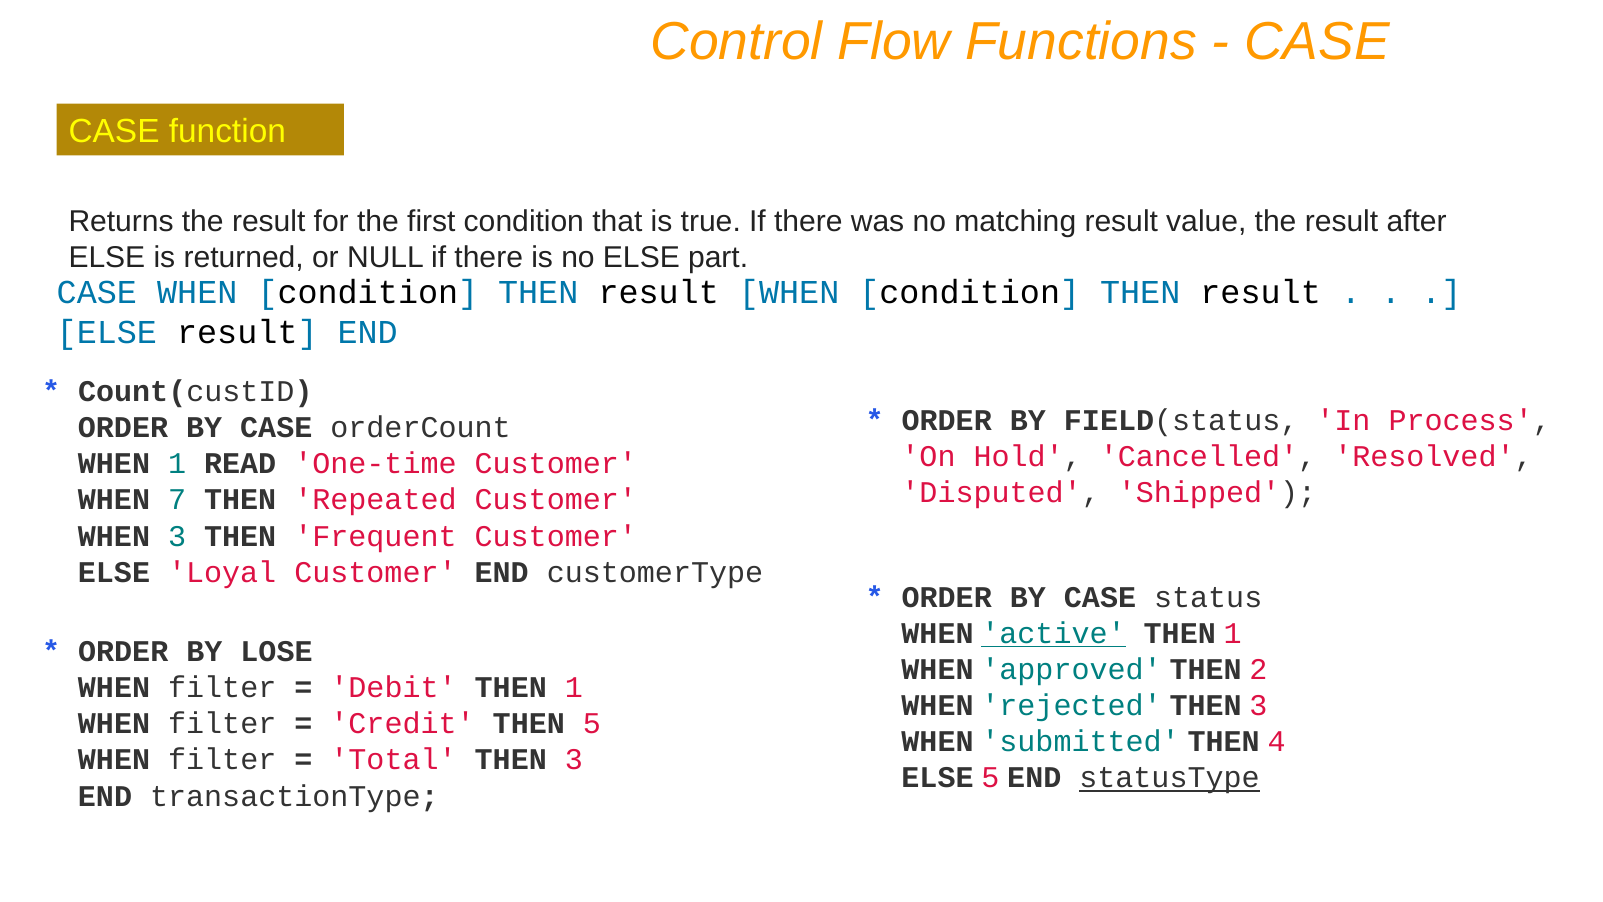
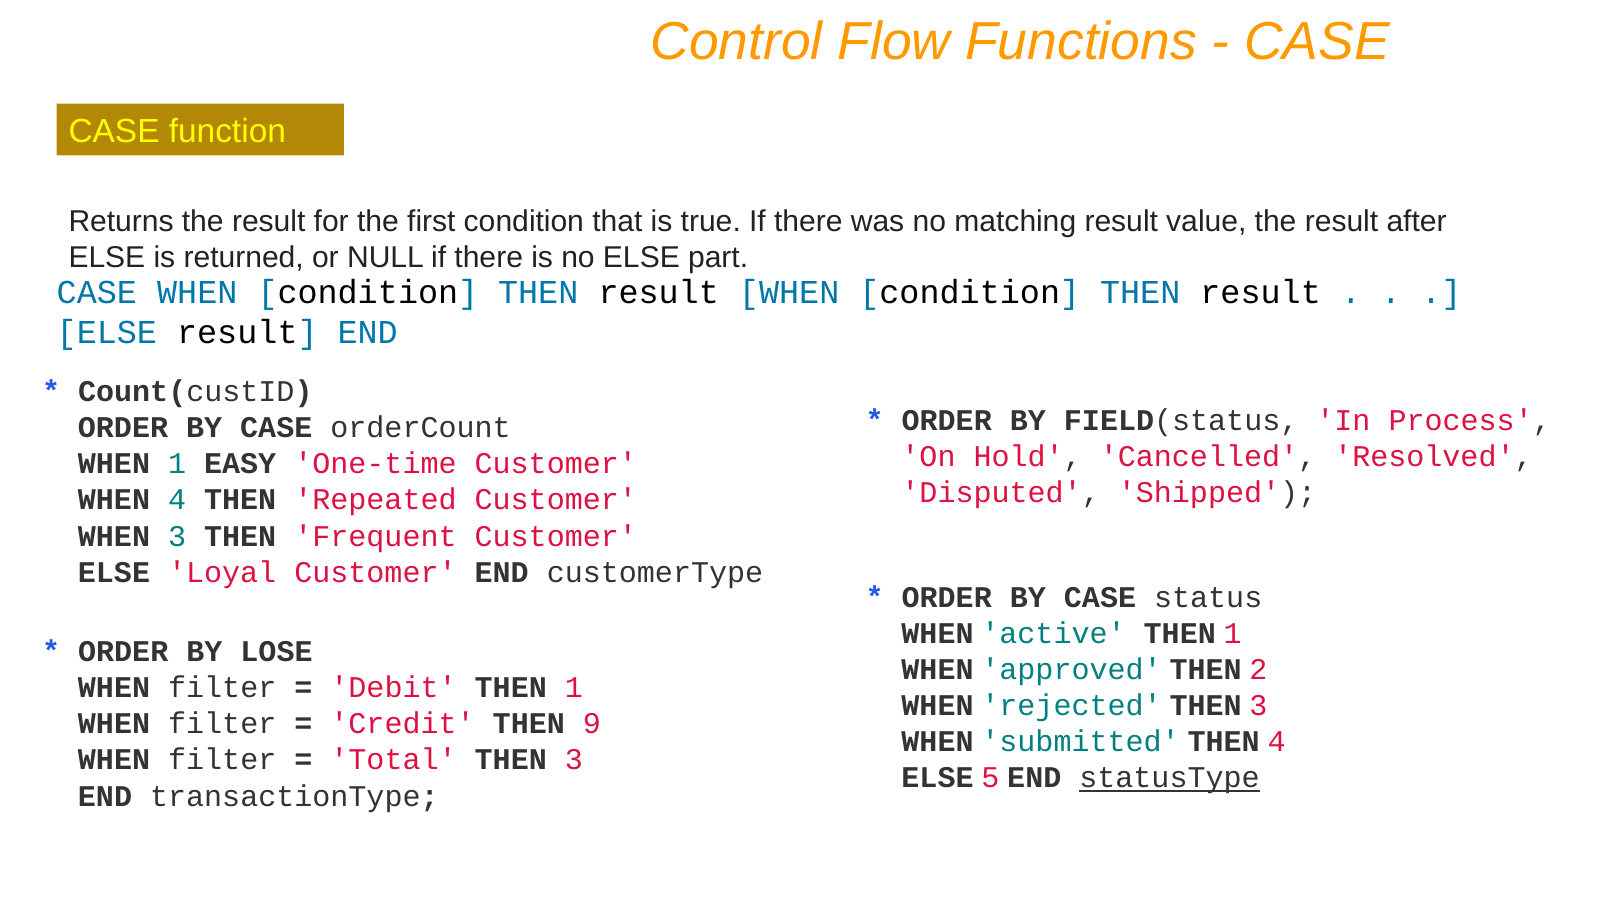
READ: READ -> EASY (240, 464)
WHEN 7: 7 -> 4 (177, 500)
active underline: present -> none (1054, 633)
THEN 5: 5 -> 9 (592, 724)
